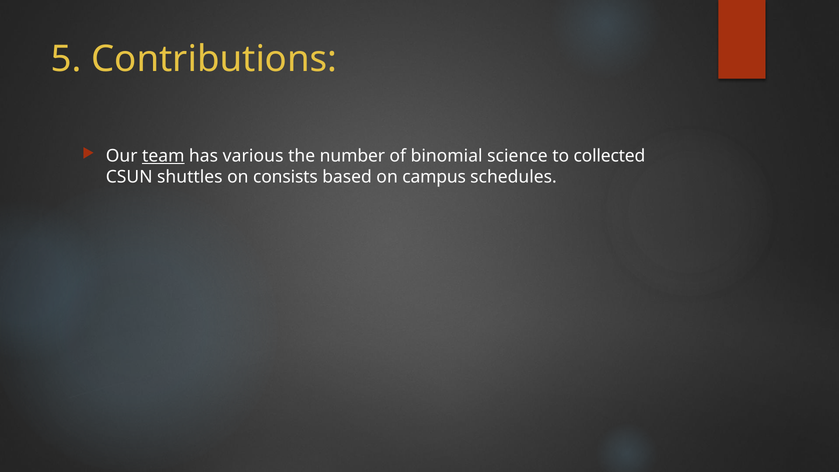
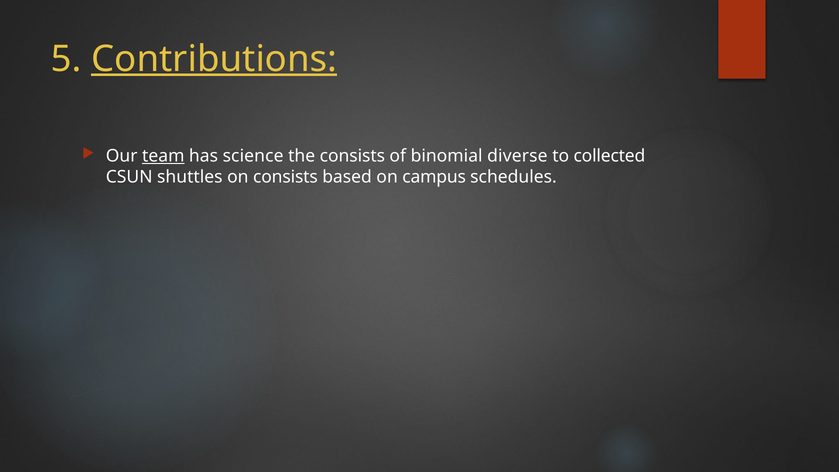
Contributions underline: none -> present (214, 59)
various: various -> science (253, 156)
the number: number -> consists (352, 156)
science: science -> diverse (517, 156)
